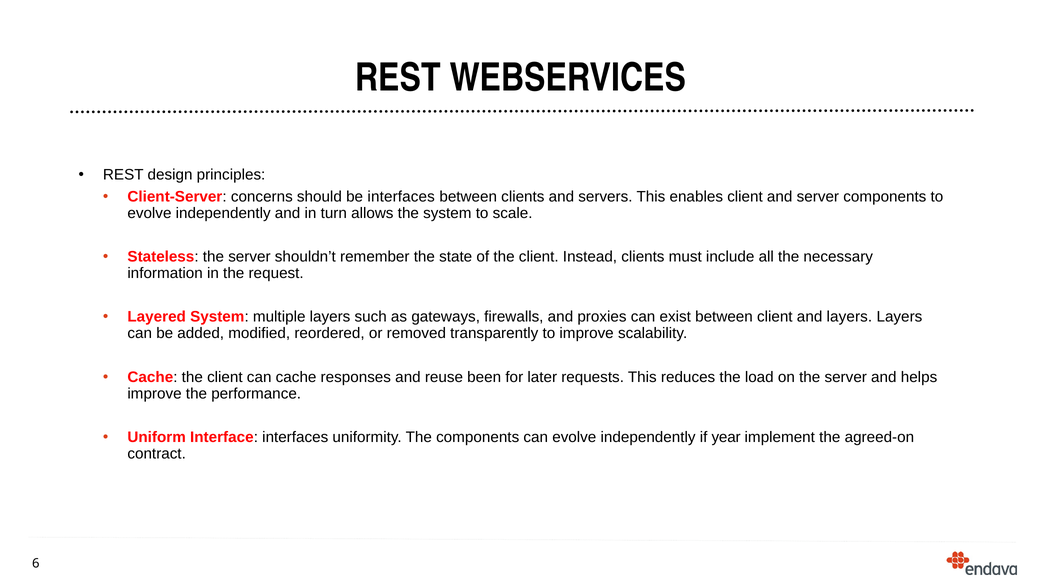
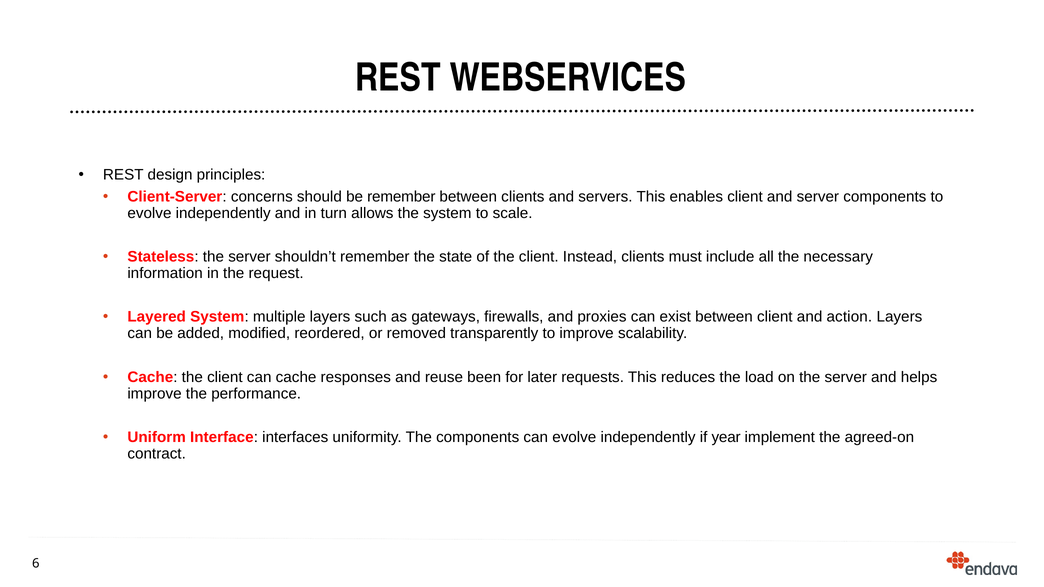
be interfaces: interfaces -> remember (401, 197)
and layers: layers -> action (849, 317)
